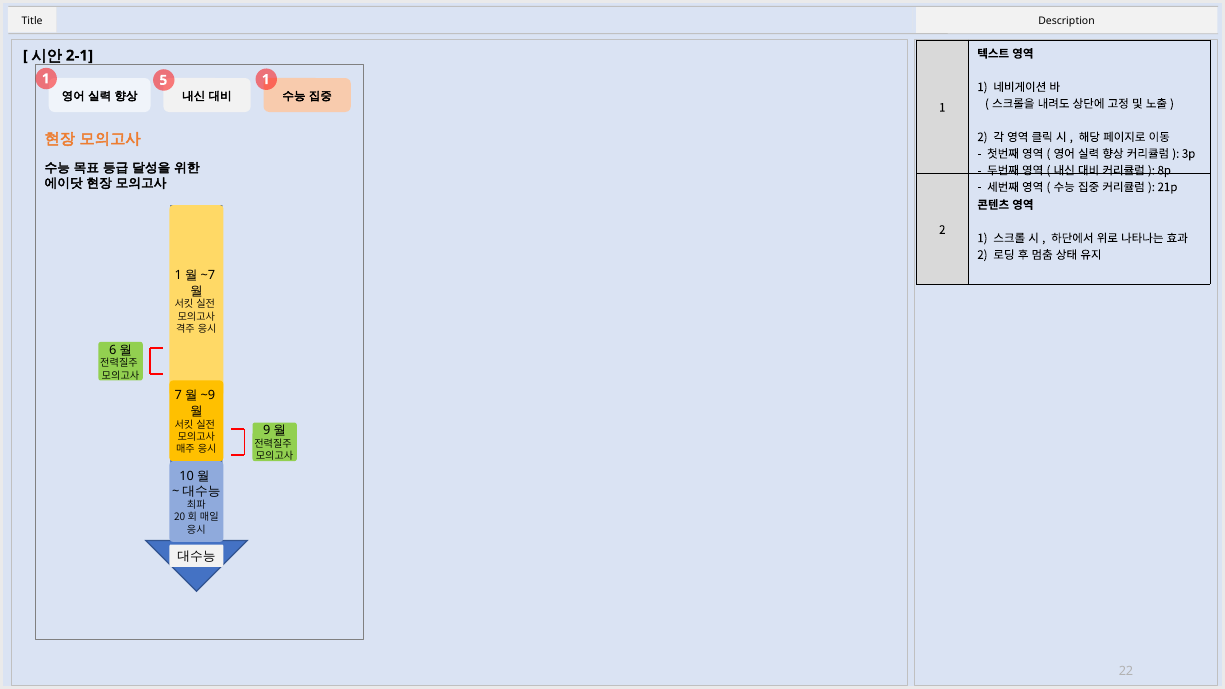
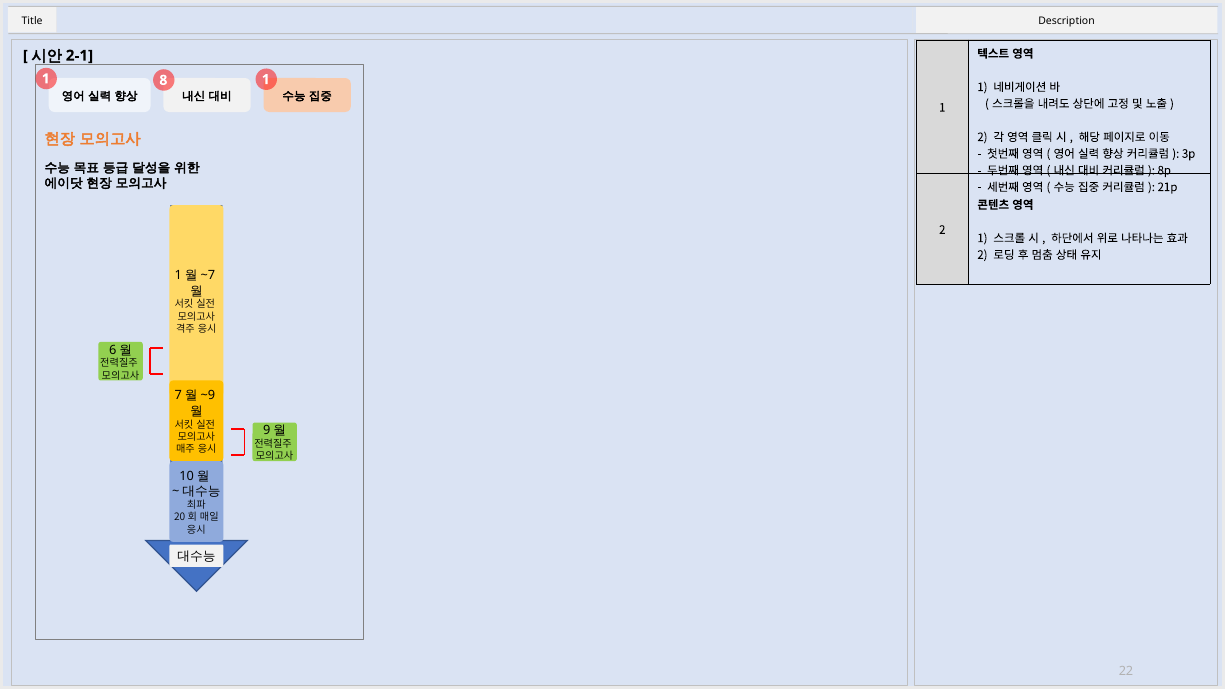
5: 5 -> 8 (163, 80)
